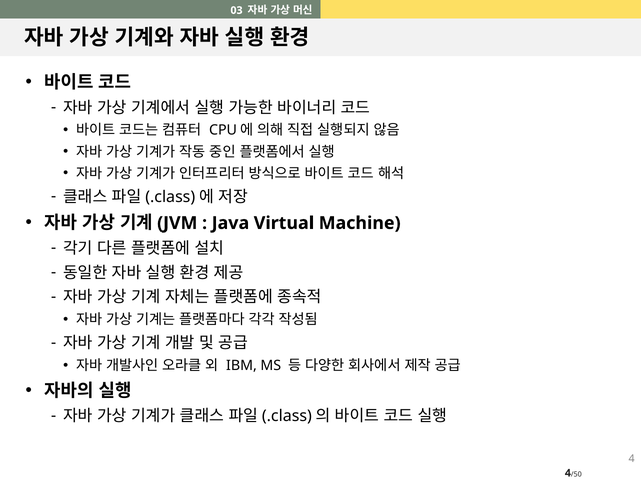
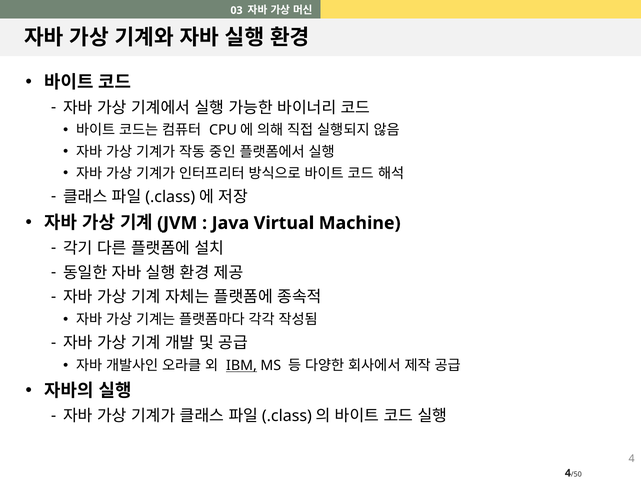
IBM underline: none -> present (241, 365)
